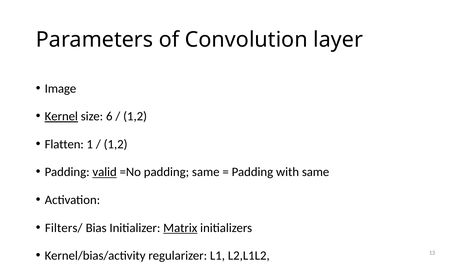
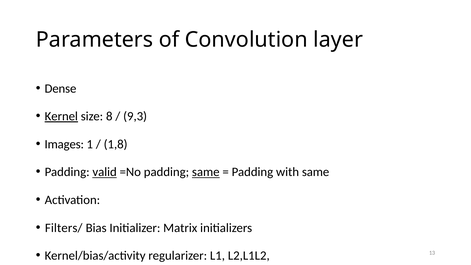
Image: Image -> Dense (60, 88)
6: 6 -> 8 (109, 116)
1,2: 1,2 -> 9,3 (135, 116)
Flatten: Flatten -> Images (64, 144)
1,2: 1,2 -> 1,8 (116, 144)
same underline: none -> present (206, 172)
Matrix underline: present -> none (180, 228)
